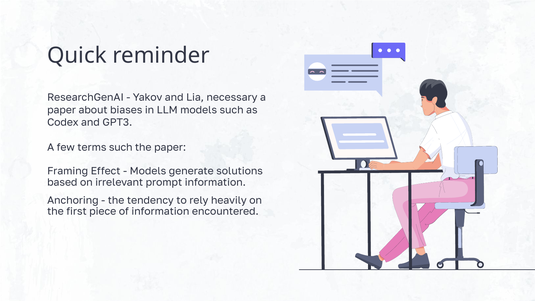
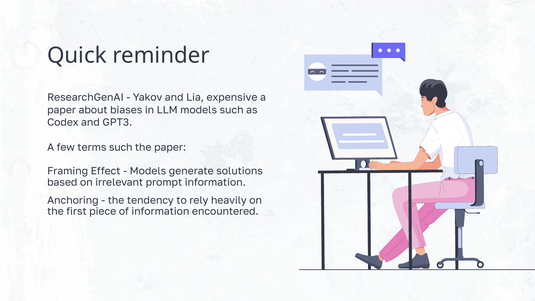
necessary: necessary -> expensive (232, 98)
